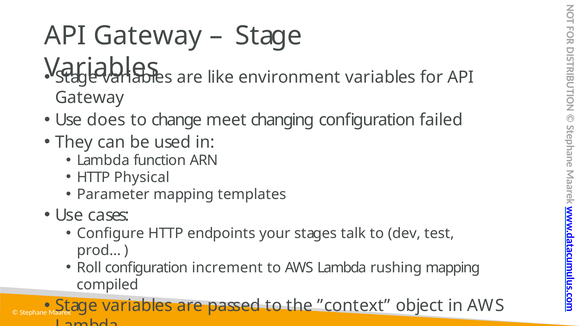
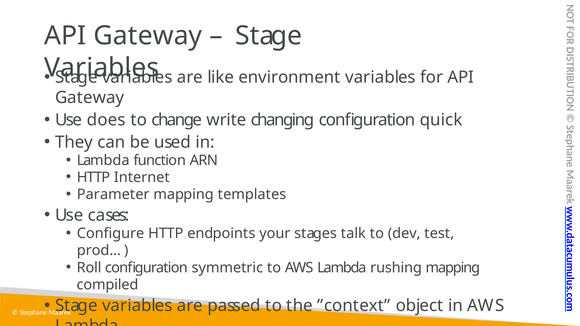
meet: meet -> write (226, 120)
failed: failed -> quick (441, 120)
Physical: Physical -> Internet (142, 177)
increment: increment -> symmetric (227, 268)
